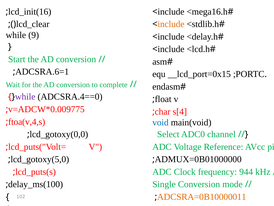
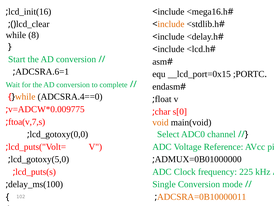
9: 9 -> 8 (34, 35)
while colour: purple -> orange (25, 97)
s[4: s[4 -> s[0 (180, 111)
ftoa(v,4,s: ftoa(v,4,s -> ftoa(v,7,s (27, 121)
void colour: blue -> orange (160, 122)
944: 944 -> 225 (246, 171)
